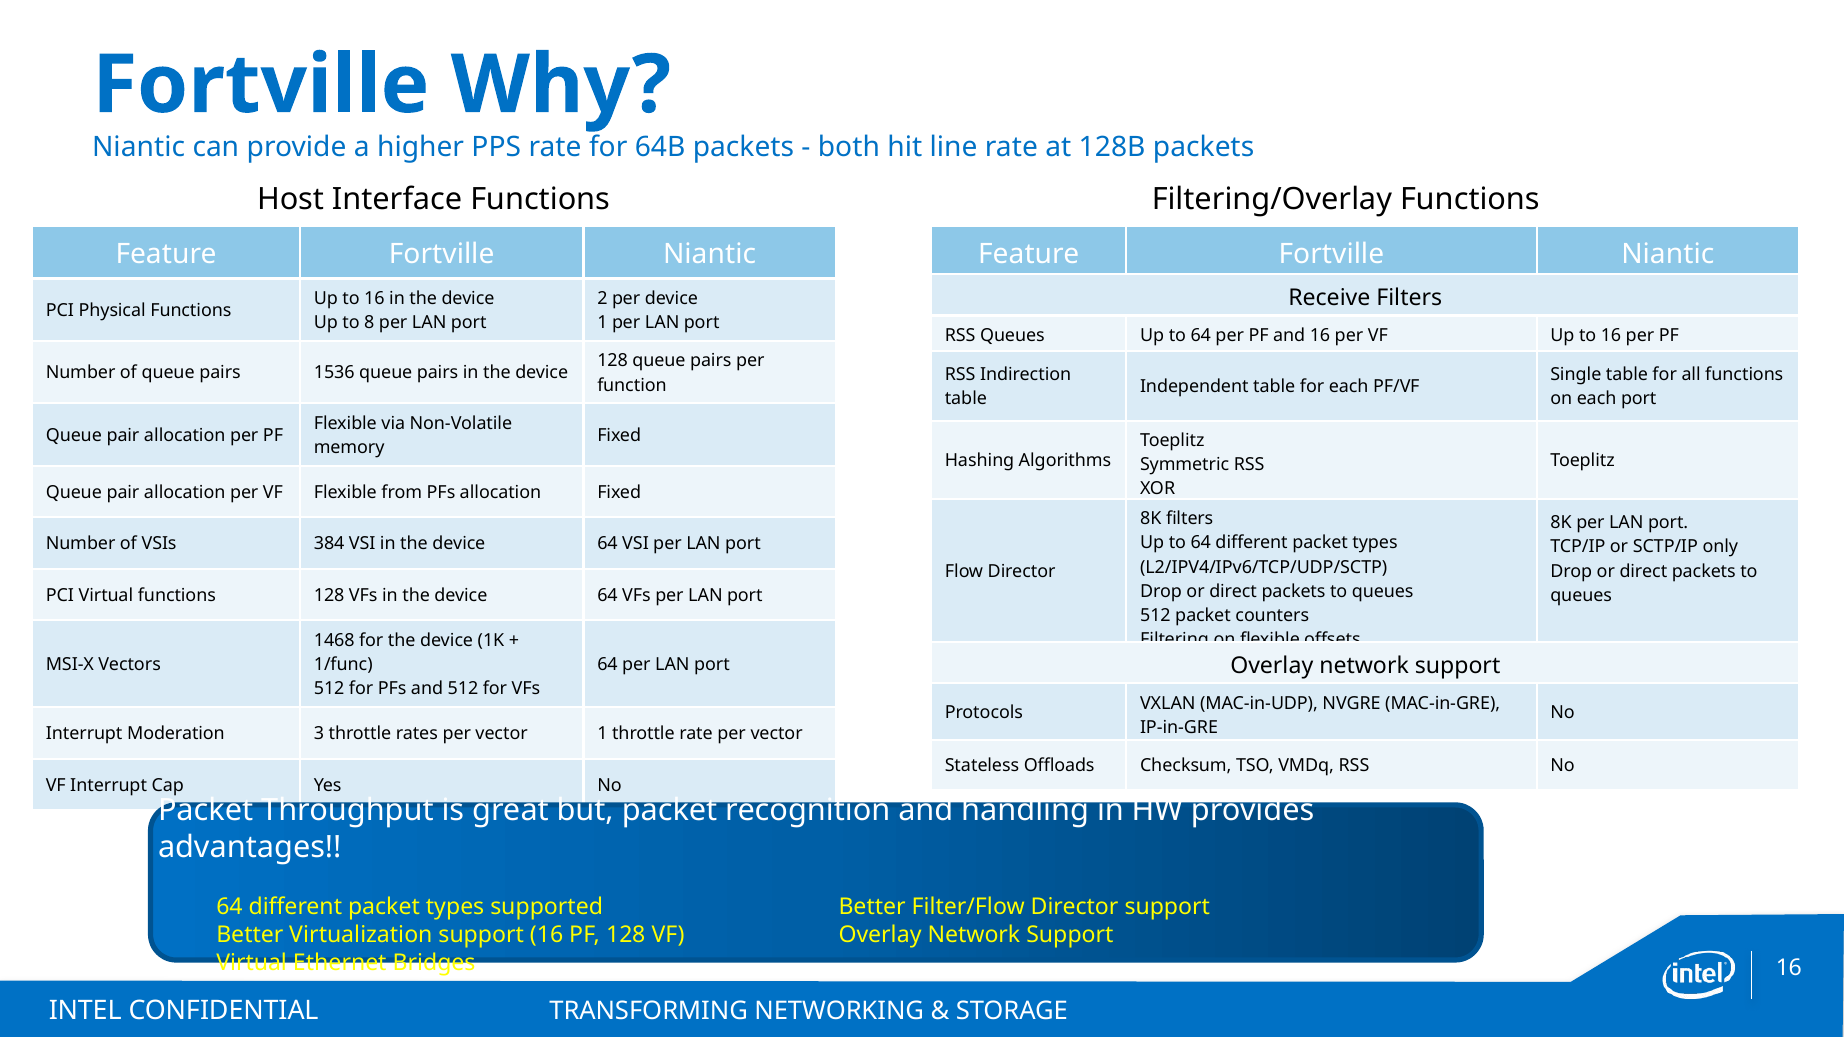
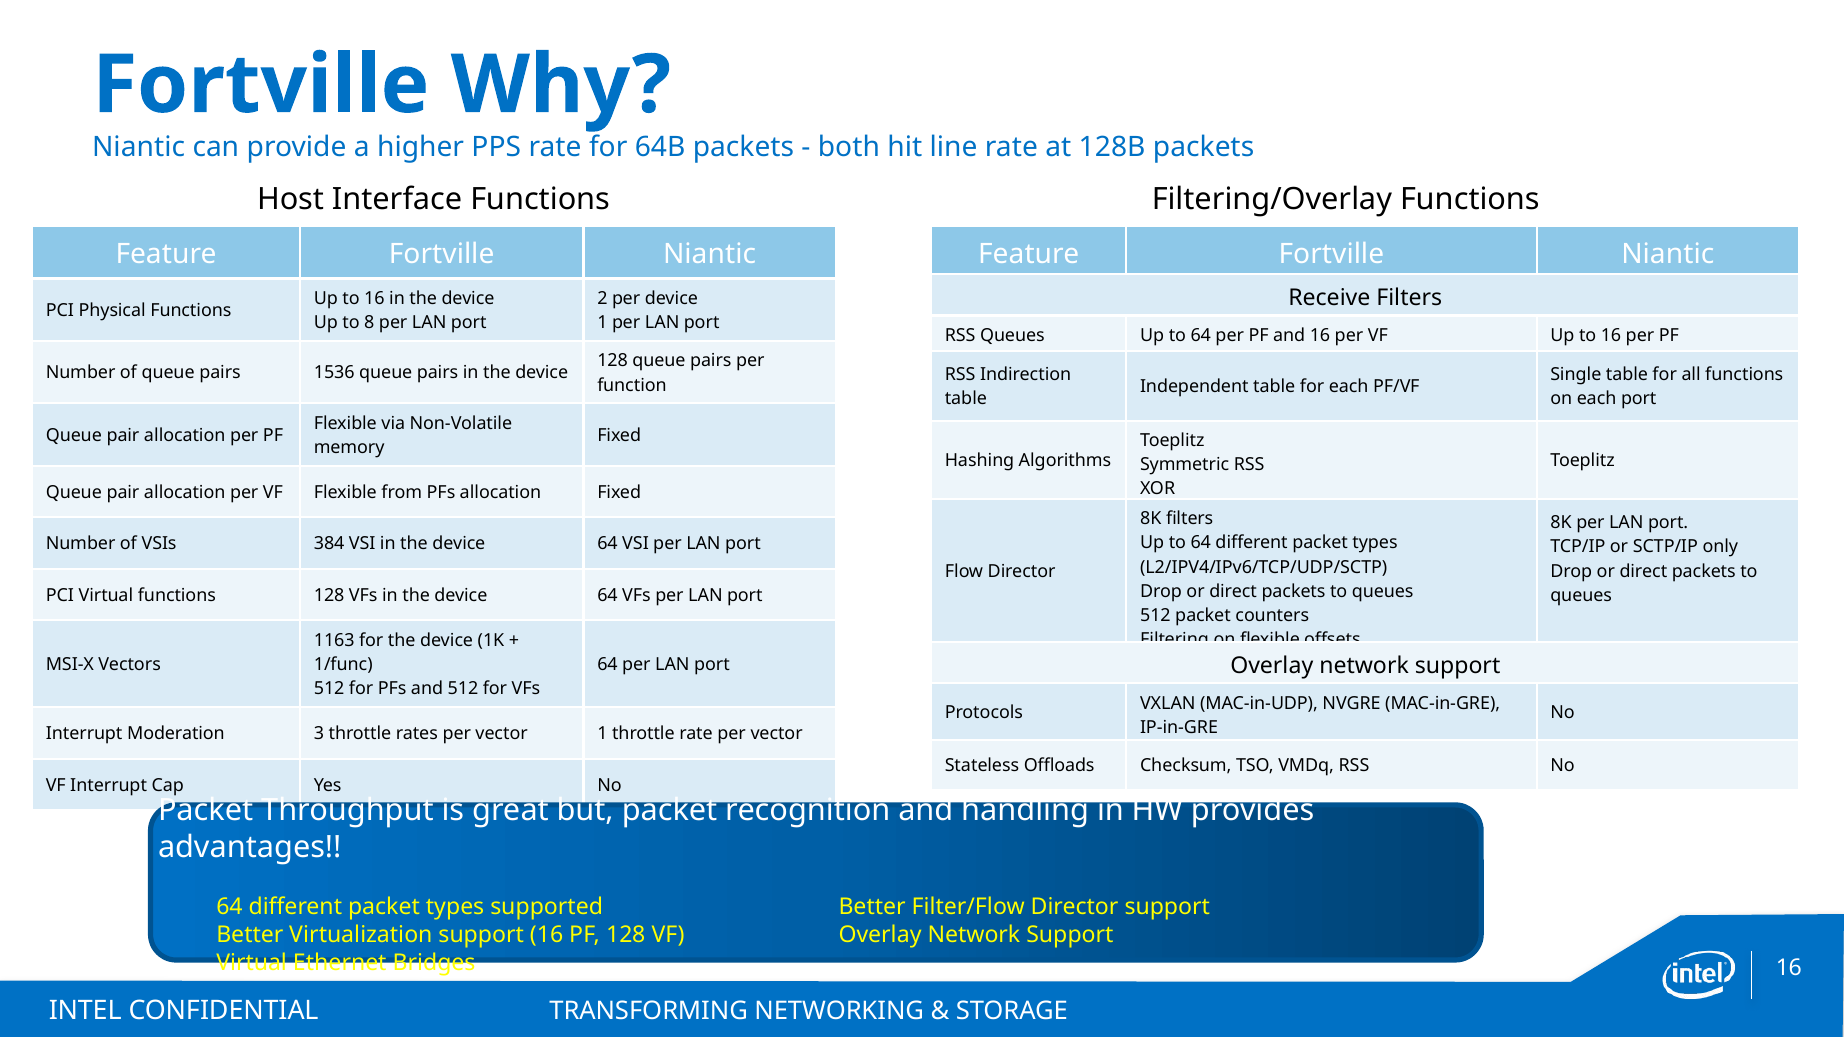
1468: 1468 -> 1163 (334, 641)
